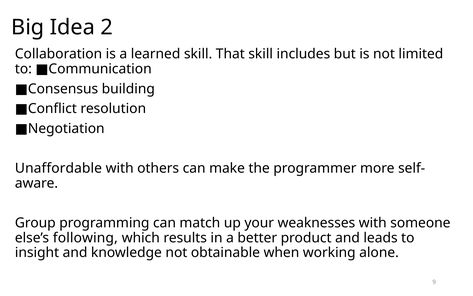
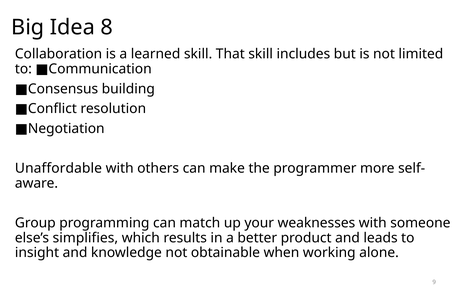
2: 2 -> 8 (107, 27)
following: following -> simplifies (85, 237)
